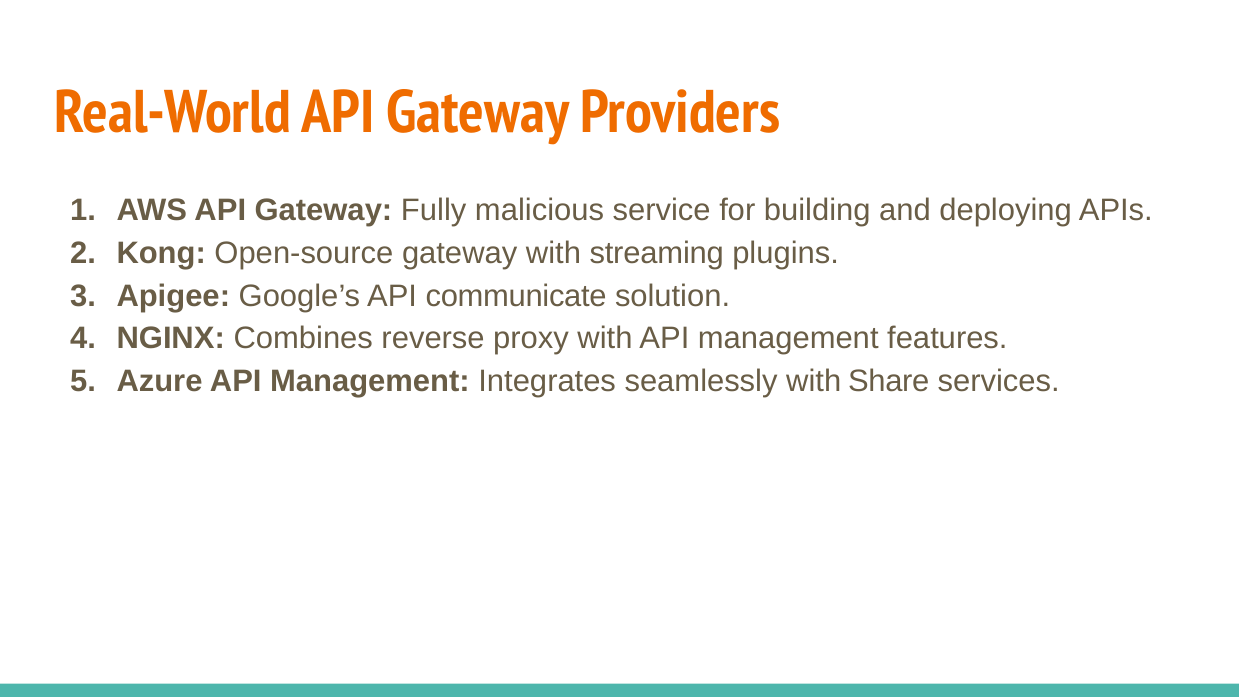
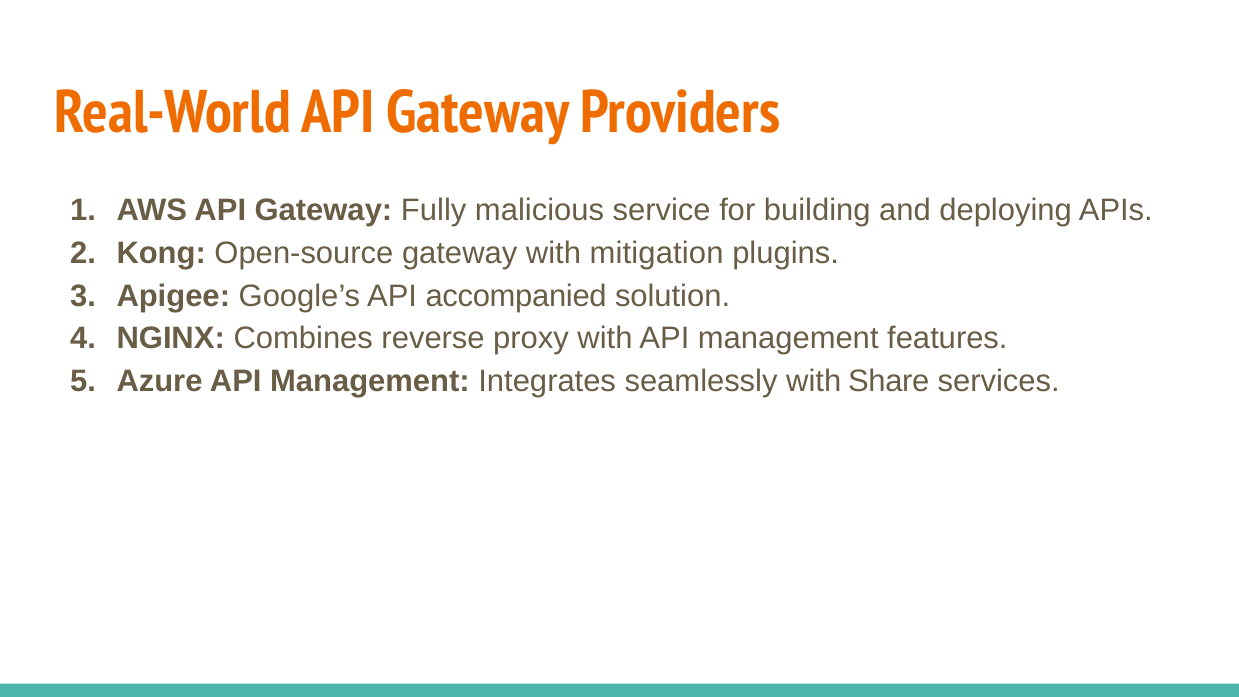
streaming: streaming -> mitigation (657, 253)
communicate: communicate -> accompanied (516, 296)
